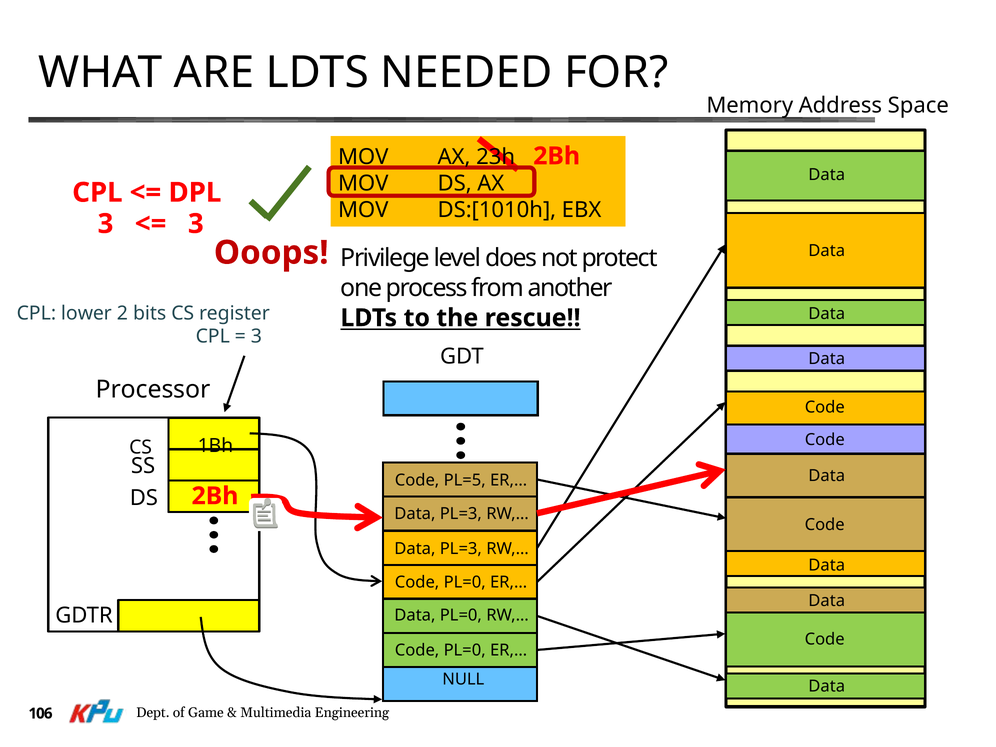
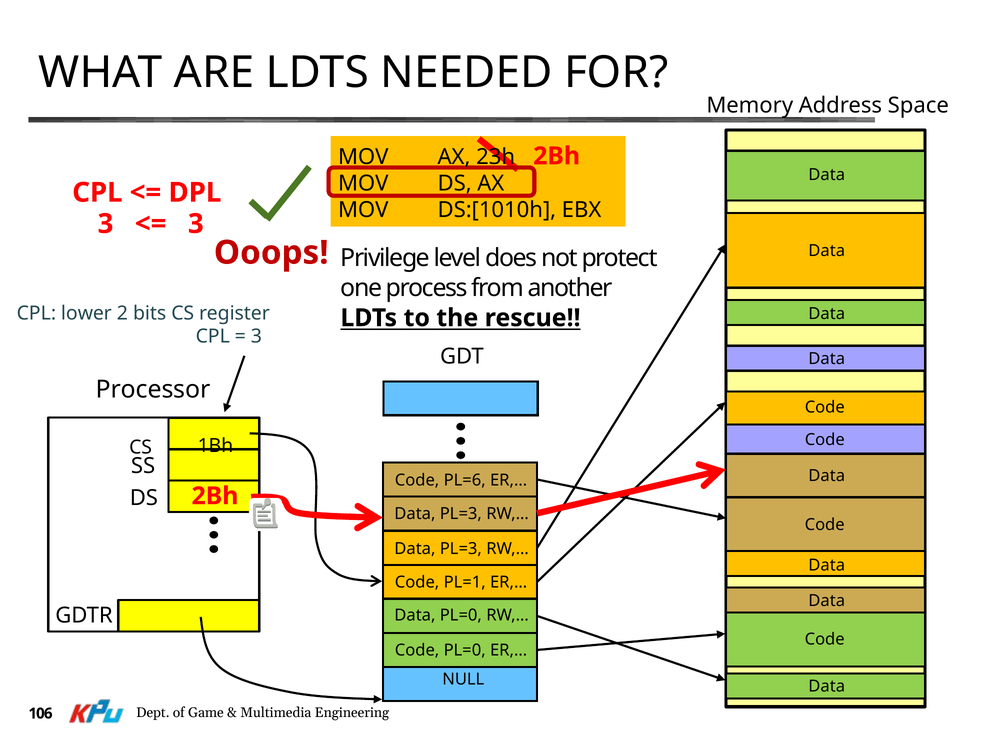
PL=5: PL=5 -> PL=6 (465, 480)
PL=0: PL=0 -> PL=1 (465, 582)
